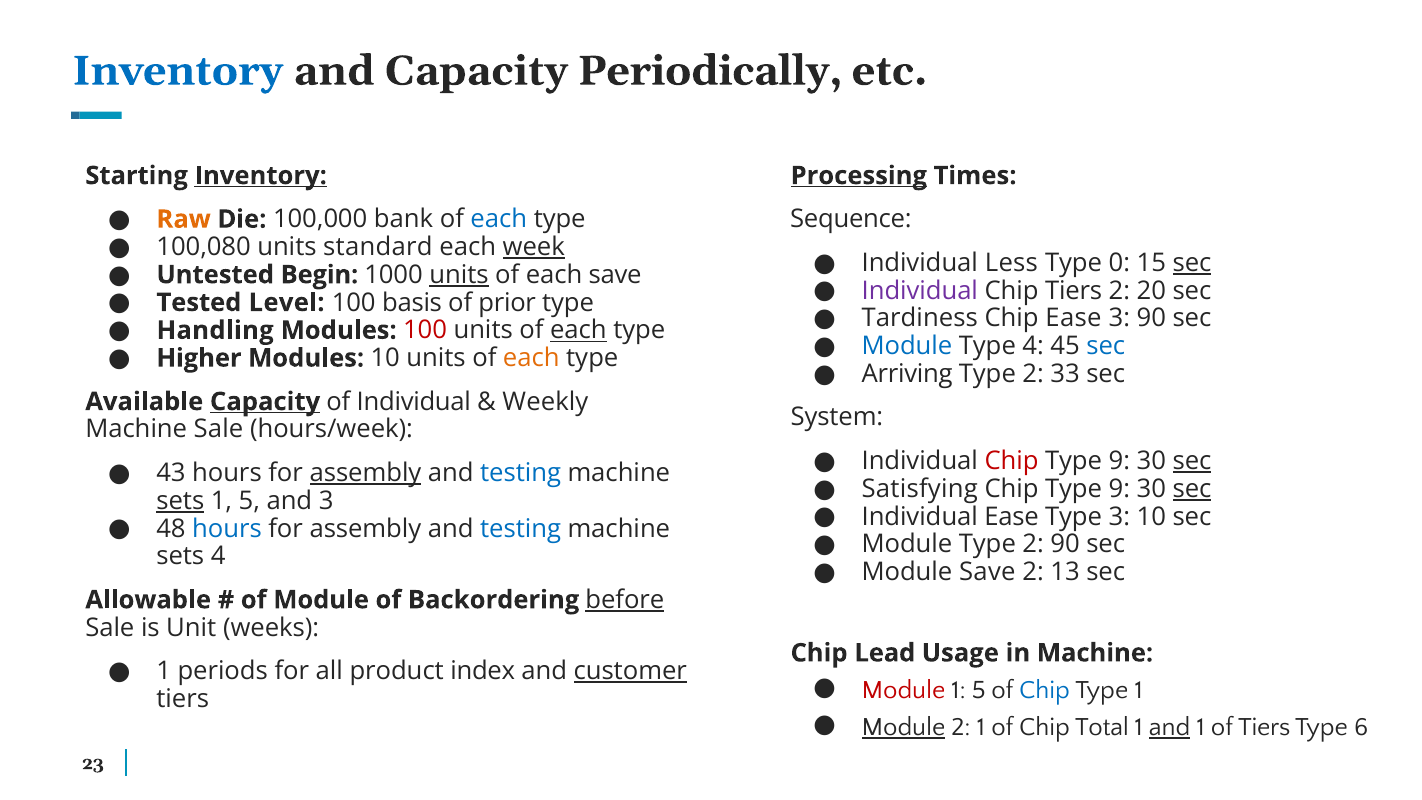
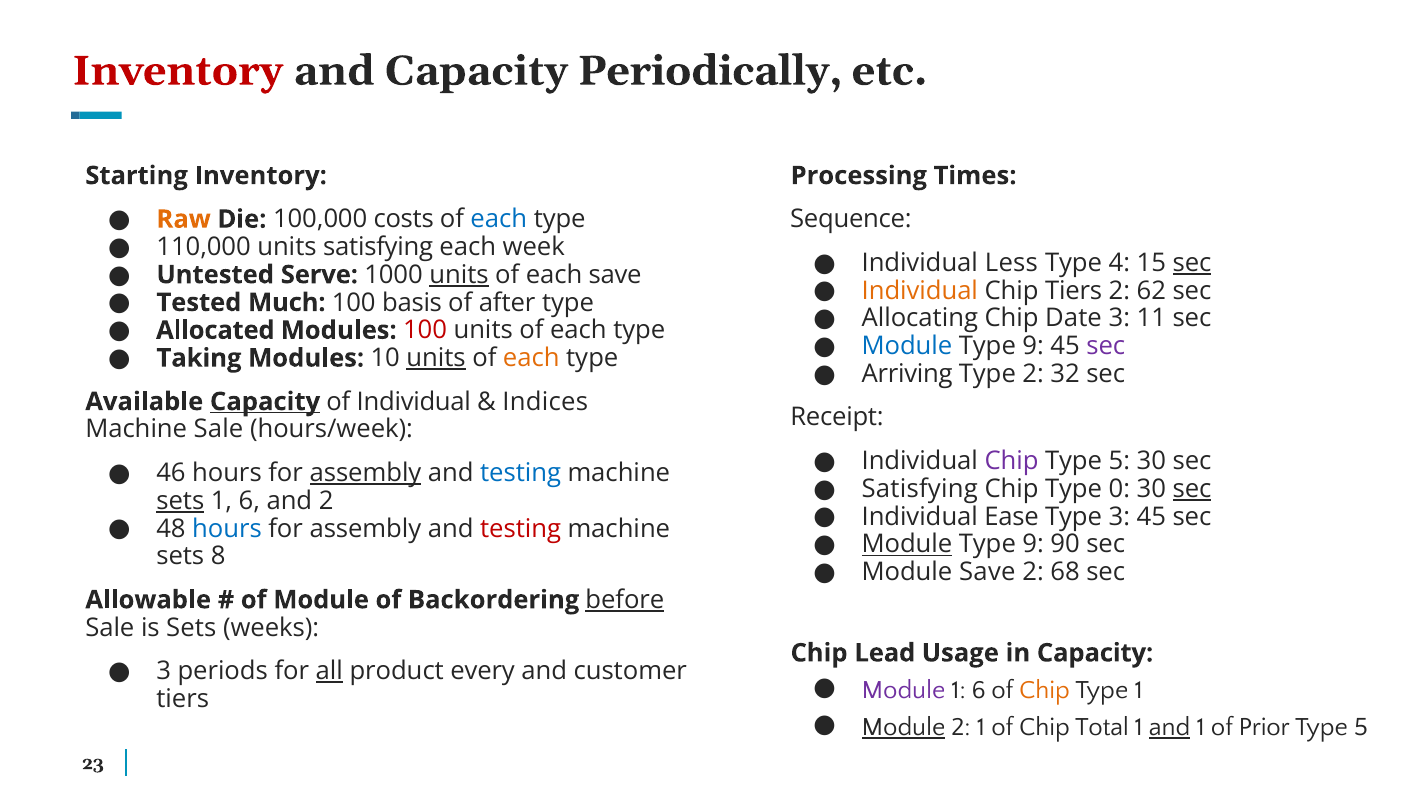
Inventory colour: blue -> red (178, 71)
Inventory underline: present -> none (261, 176)
Processing underline: present -> none (859, 176)
bank: bank -> costs (404, 219)
100,080: 100,080 -> 110,000 (204, 247)
units standard: standard -> satisfying (378, 247)
week underline: present -> none (534, 247)
0: 0 -> 4 (1119, 263)
Begin: Begin -> Serve (319, 275)
Individual colour: purple -> orange (920, 291)
20: 20 -> 62 (1151, 291)
Level: Level -> Much (287, 303)
prior: prior -> after (507, 303)
Tardiness: Tardiness -> Allocating (920, 318)
Chip Ease: Ease -> Date (1074, 318)
3 90: 90 -> 11 (1151, 318)
Handling: Handling -> Allocated (215, 330)
each underline: present -> none (578, 330)
4: 4 -> 9 (1033, 346)
sec colour: blue -> purple (1106, 346)
Higher: Higher -> Taking (199, 358)
units underline: none -> present (436, 358)
33: 33 -> 32 (1065, 374)
Weekly: Weekly -> Indices (545, 402)
System: System -> Receipt (837, 417)
Chip colour: red -> purple (1012, 461)
9: 9 -> 5 (1119, 461)
sec underline: present -> none (1192, 461)
43: 43 -> 46 (171, 473)
9: 9 -> 0 (1119, 489)
5: 5 -> 6 (249, 501)
and 3: 3 -> 2 (326, 501)
3 10: 10 -> 45 (1151, 516)
testing colour: blue -> red (521, 528)
Module underline: none -> present (907, 544)
2: 2 -> 9 (1033, 544)
sets 4: 4 -> 8 (218, 556)
13: 13 -> 68 (1065, 572)
is Unit: Unit -> Sets (191, 628)
in Machine: Machine -> Capacity (1095, 653)
1: 1 -> 3 (164, 671)
all underline: none -> present (329, 671)
index: index -> every (483, 671)
customer underline: present -> none (630, 671)
Module colour: red -> purple (904, 690)
5: 5 -> 6 (979, 690)
Chip colour: blue -> orange (1044, 690)
of Tiers: Tiers -> Prior (1264, 727)
6: 6 -> 5 (1361, 727)
